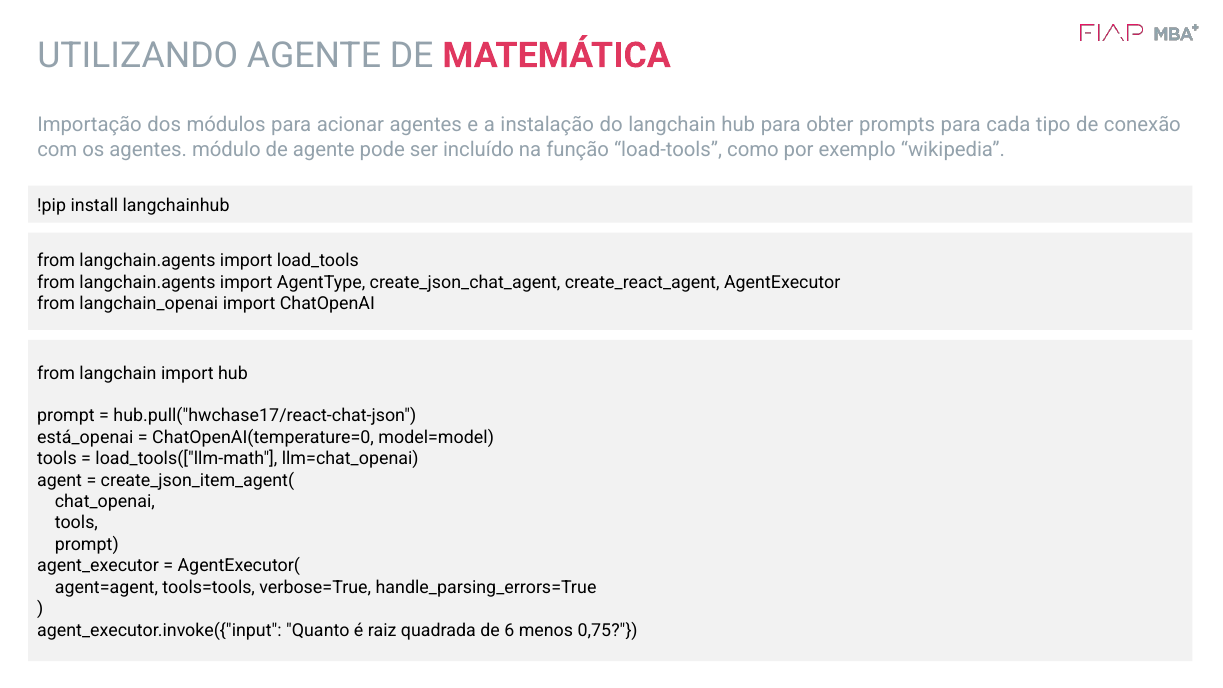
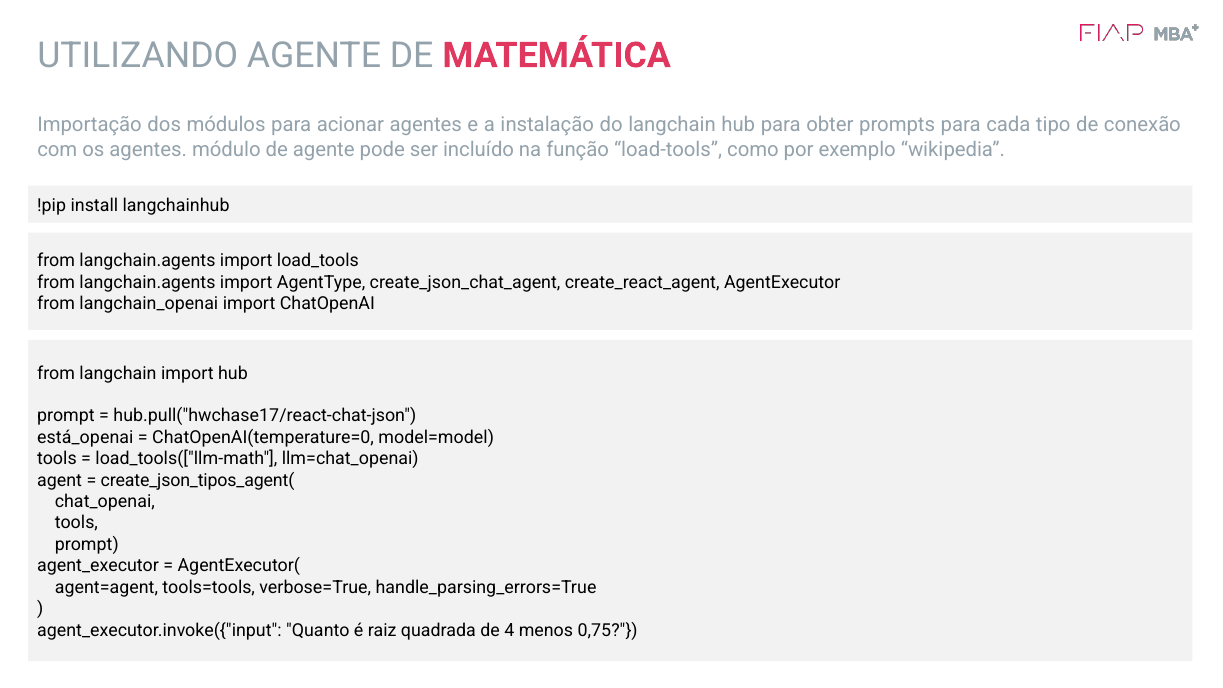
create_json_item_agent(: create_json_item_agent( -> create_json_tipos_agent( (197, 480)
6: 6 -> 4 (509, 630)
